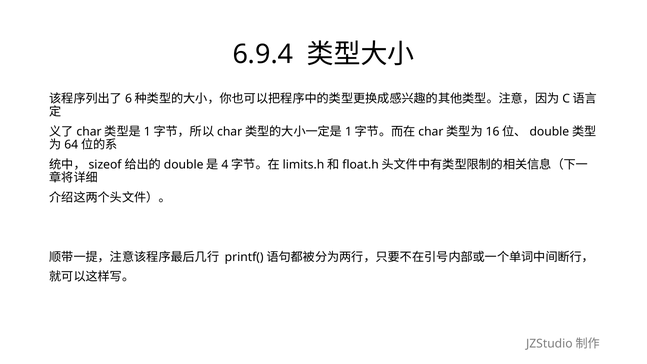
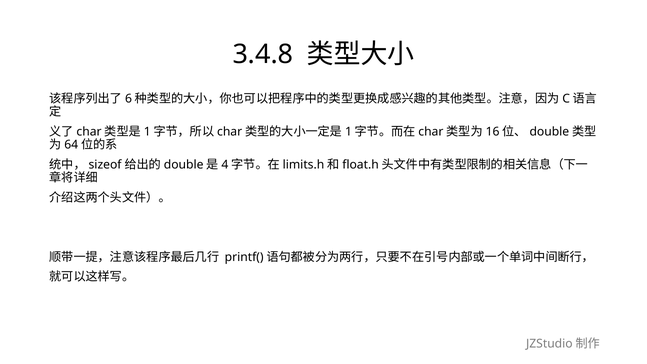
6.9.4: 6.9.4 -> 3.4.8 (263, 54)
